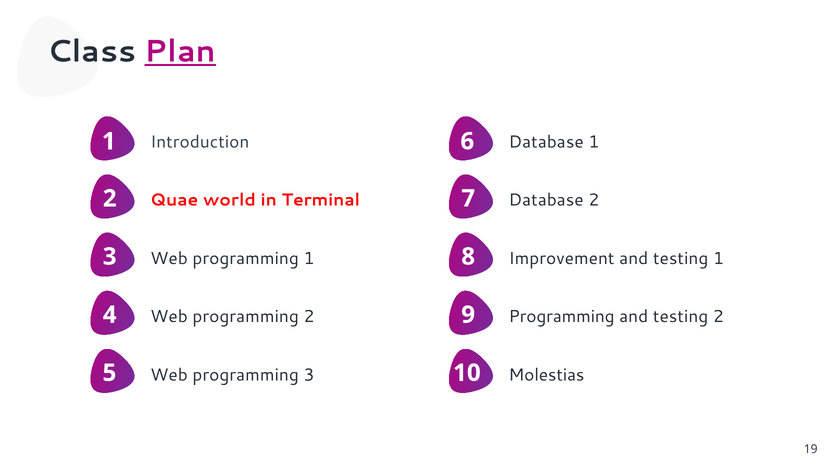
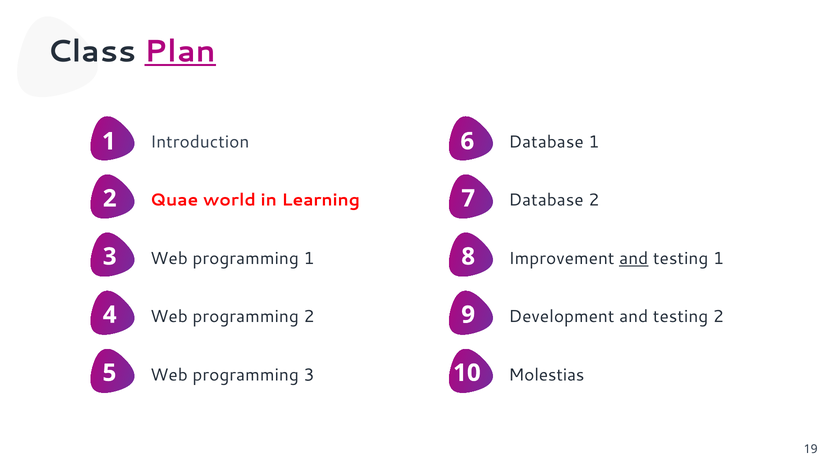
Terminal: Terminal -> Learning (321, 200)
and underline: none -> present (634, 258)
Programming: Programming -> Development (562, 317)
